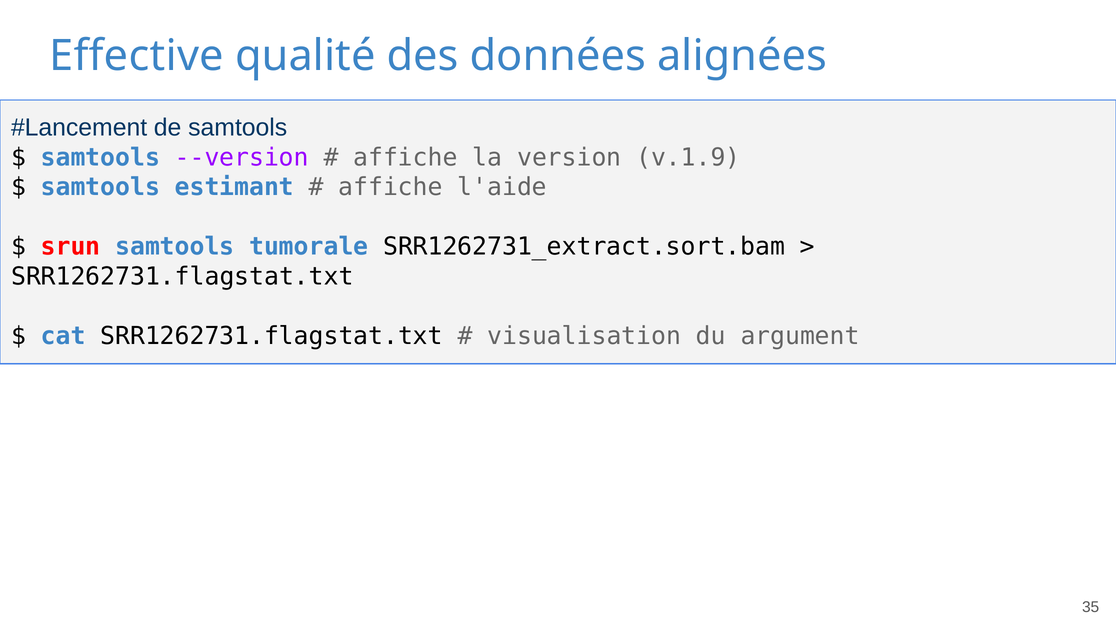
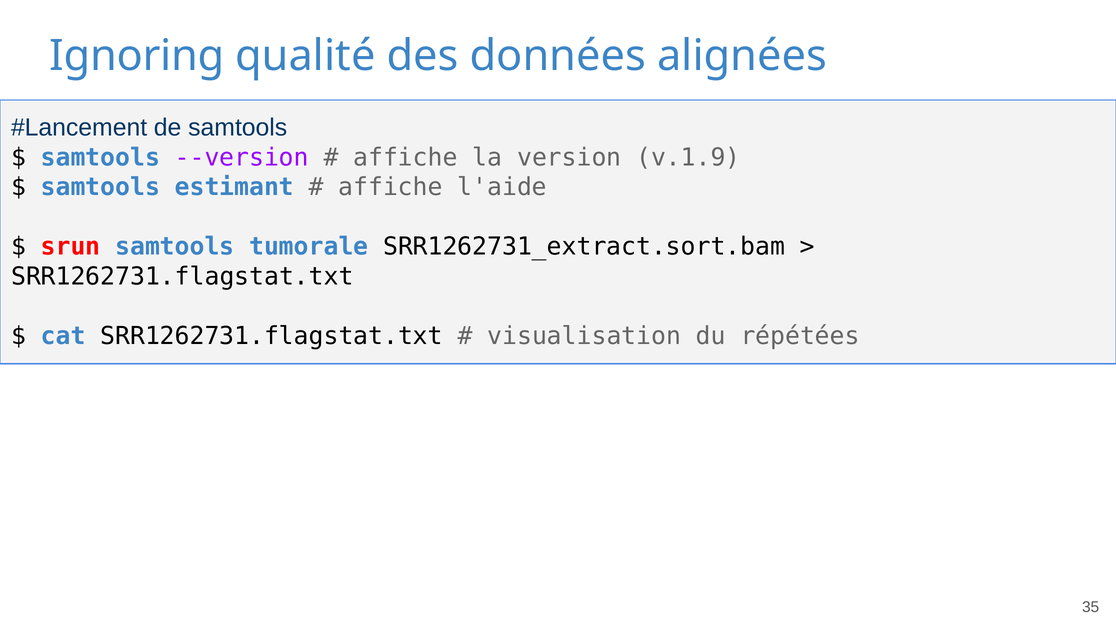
Effective: Effective -> Ignoring (137, 56)
argument: argument -> répétées (800, 336)
